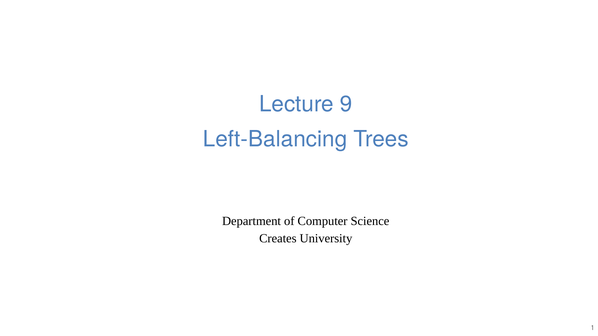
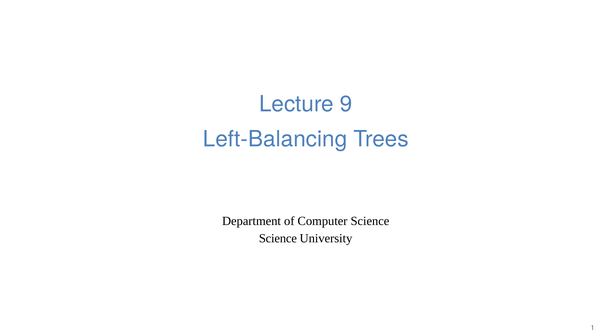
Creates: Creates -> Science (278, 239)
